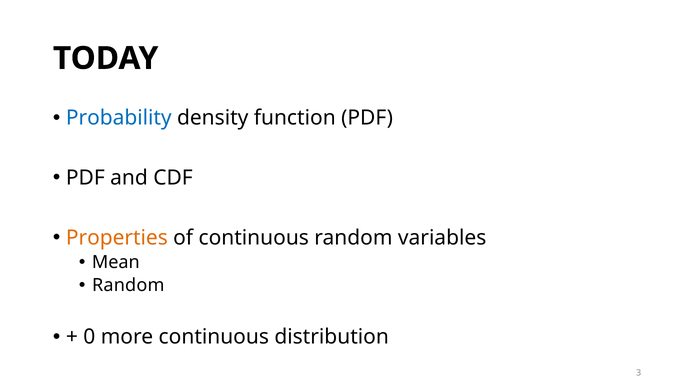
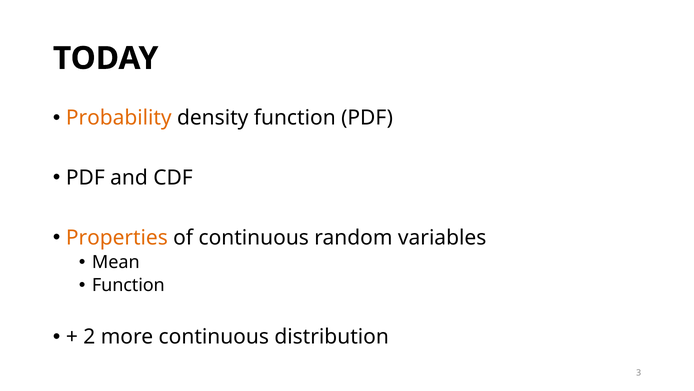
Probability colour: blue -> orange (119, 118)
Random: Random -> Function (128, 285)
0: 0 -> 2 (89, 336)
